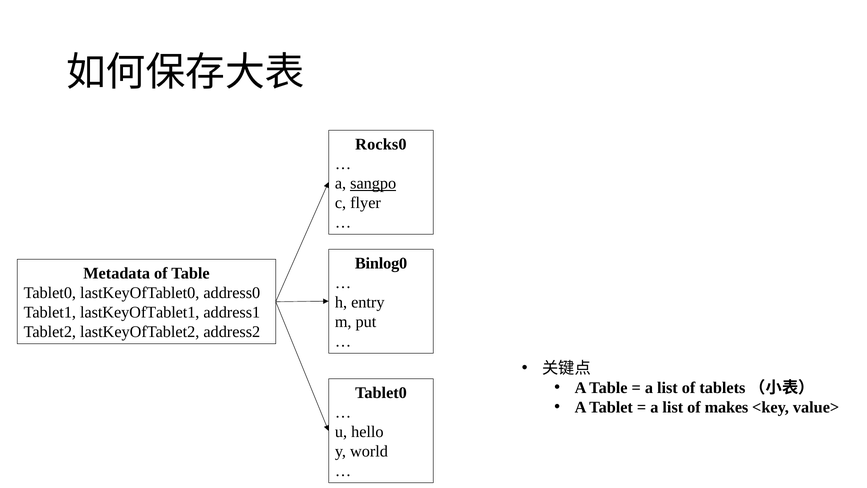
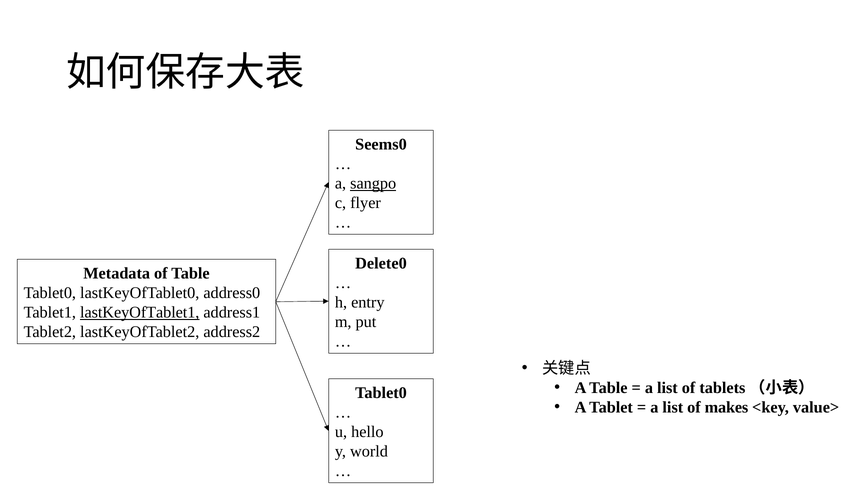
Rocks0: Rocks0 -> Seems0 (381, 144)
Binlog0: Binlog0 -> Delete0 (381, 263)
lastKeyOfTablet1 underline: none -> present (140, 312)
